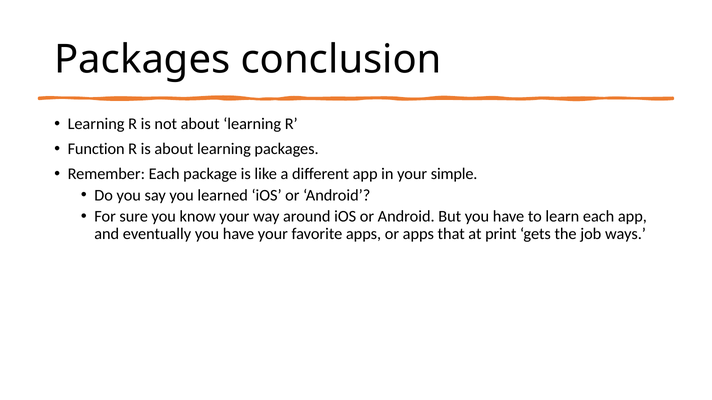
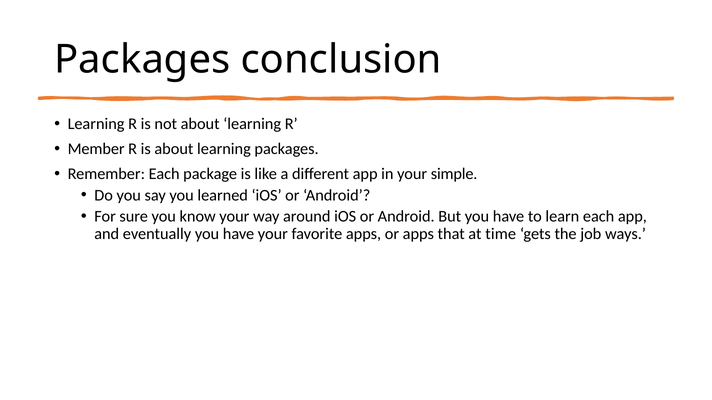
Function: Function -> Member (96, 149)
print: print -> time (501, 234)
